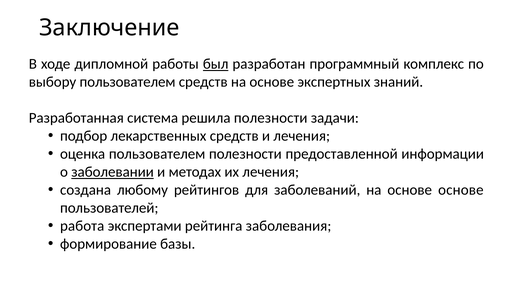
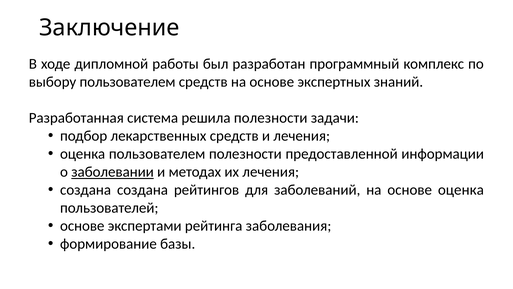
был underline: present -> none (216, 64)
создана любому: любому -> создана (142, 190)
основе основе: основе -> оценка (461, 190)
работа: работа -> основе (82, 226)
